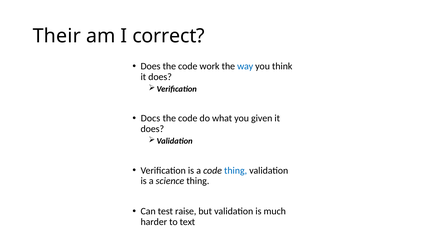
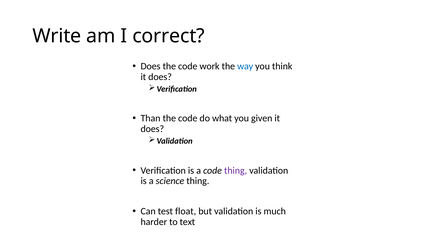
Their: Their -> Write (57, 36)
Docs: Docs -> Than (151, 118)
thing colour: blue -> purple (236, 170)
raise: raise -> float (186, 211)
